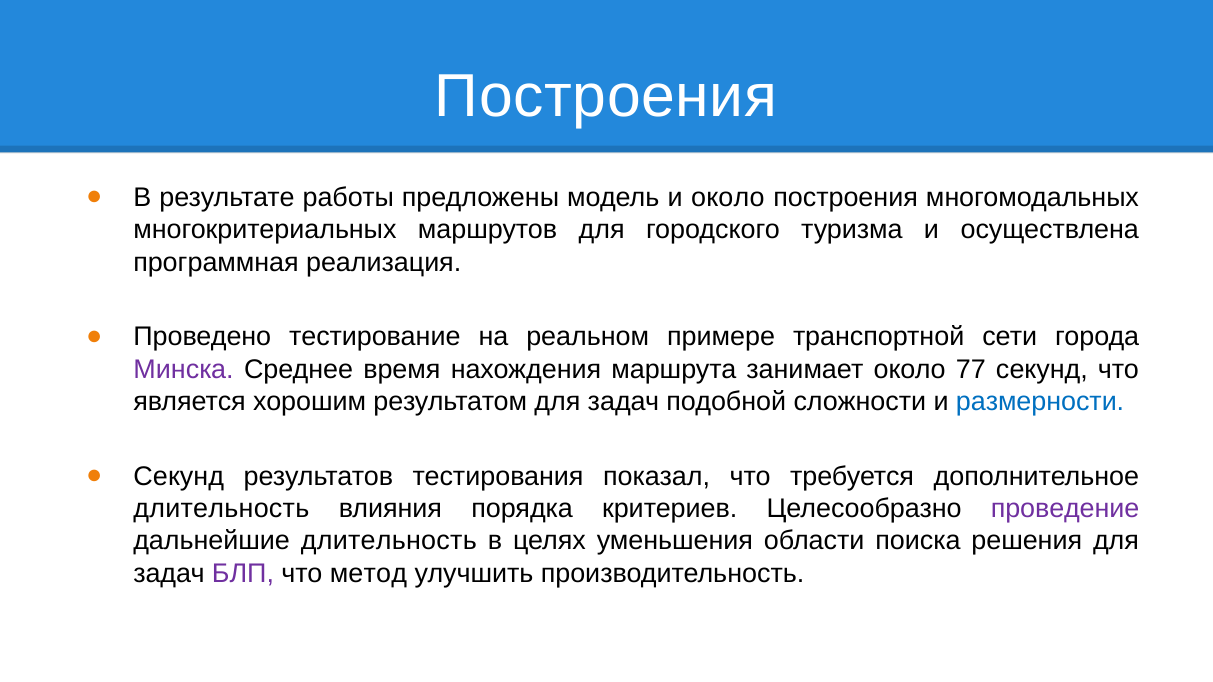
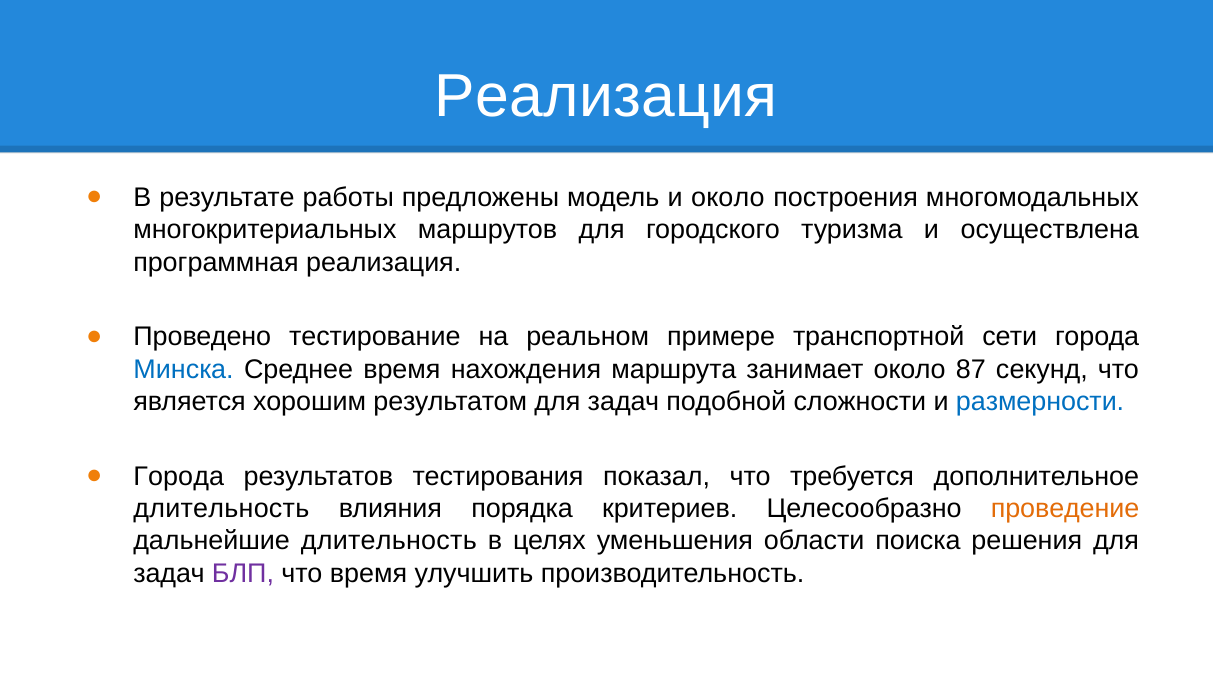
Построения: Построения -> Реализация (606, 97)
Минска colour: purple -> blue (184, 369)
77: 77 -> 87 (971, 369)
Секунд: Секунд -> Города (179, 477)
проведение colour: purple -> orange (1065, 509)
что метод: метод -> время (368, 574)
